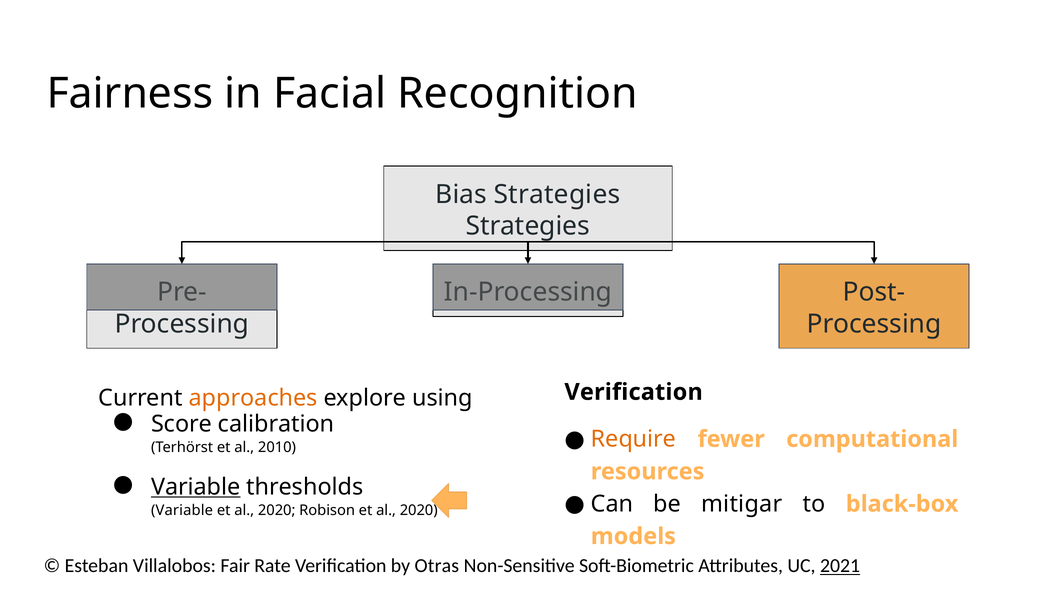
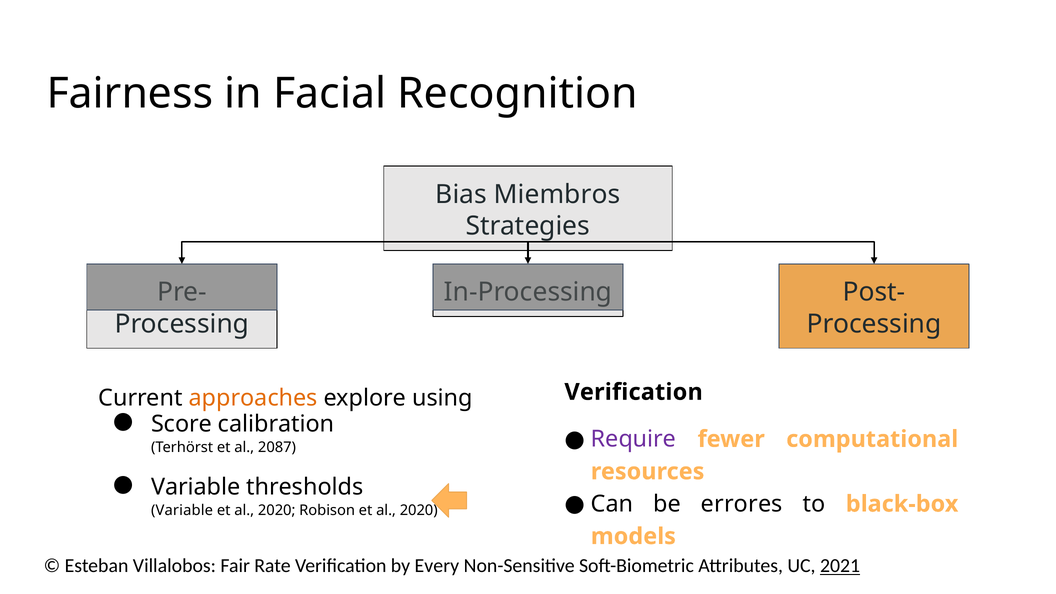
Bias Strategies: Strategies -> Miembros (557, 194)
Require colour: orange -> purple (633, 439)
2010: 2010 -> 2087 (277, 447)
Variable underline: present -> none (196, 487)
mitigar: mitigar -> errores (742, 504)
Otras: Otras -> Every (437, 566)
